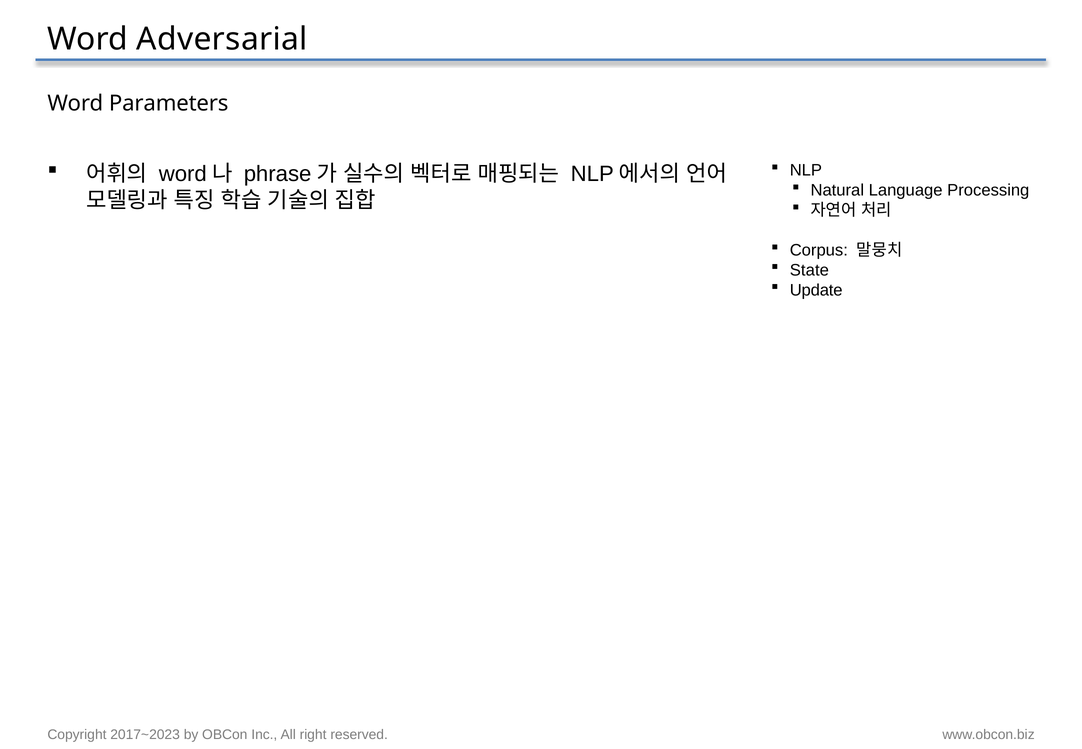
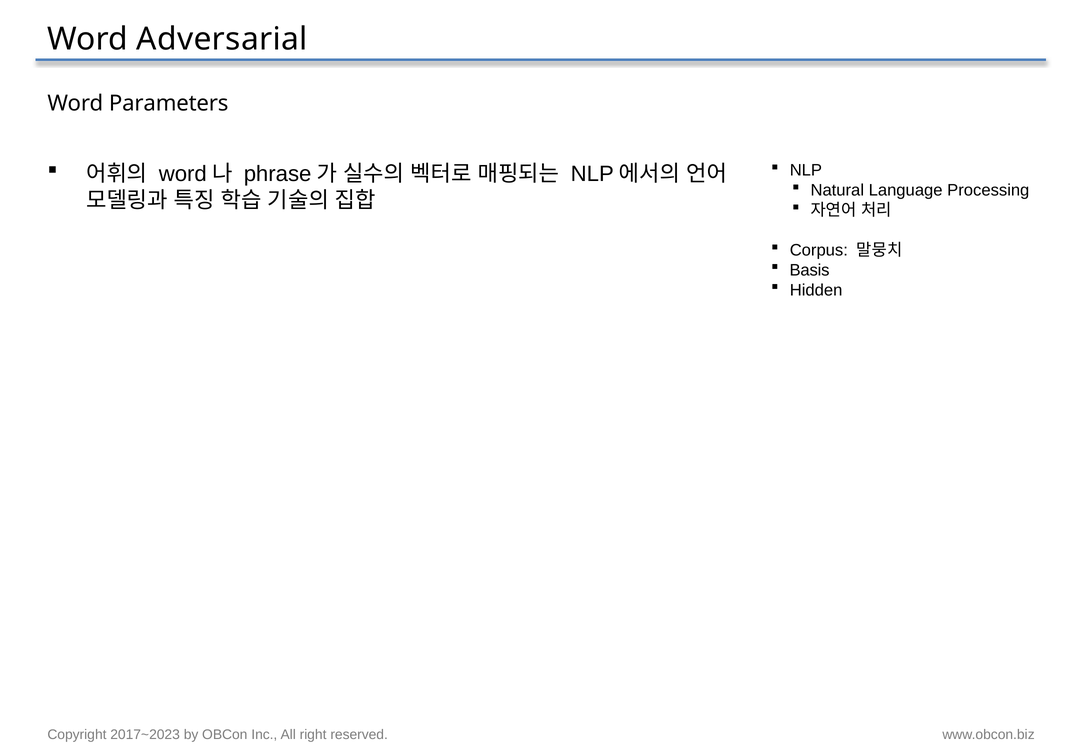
State: State -> Basis (810, 270)
Update: Update -> Hidden (816, 290)
